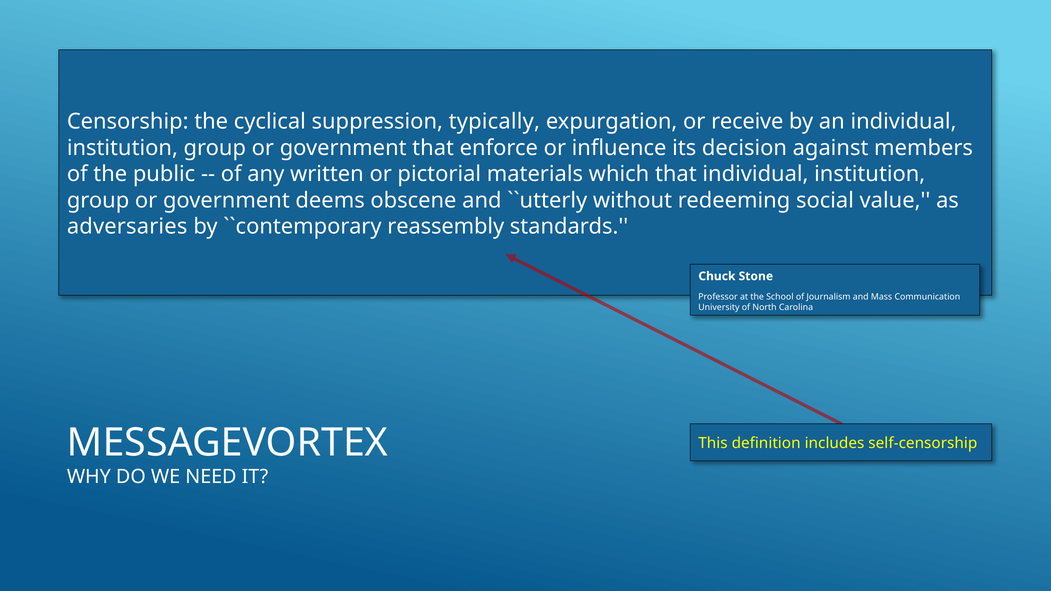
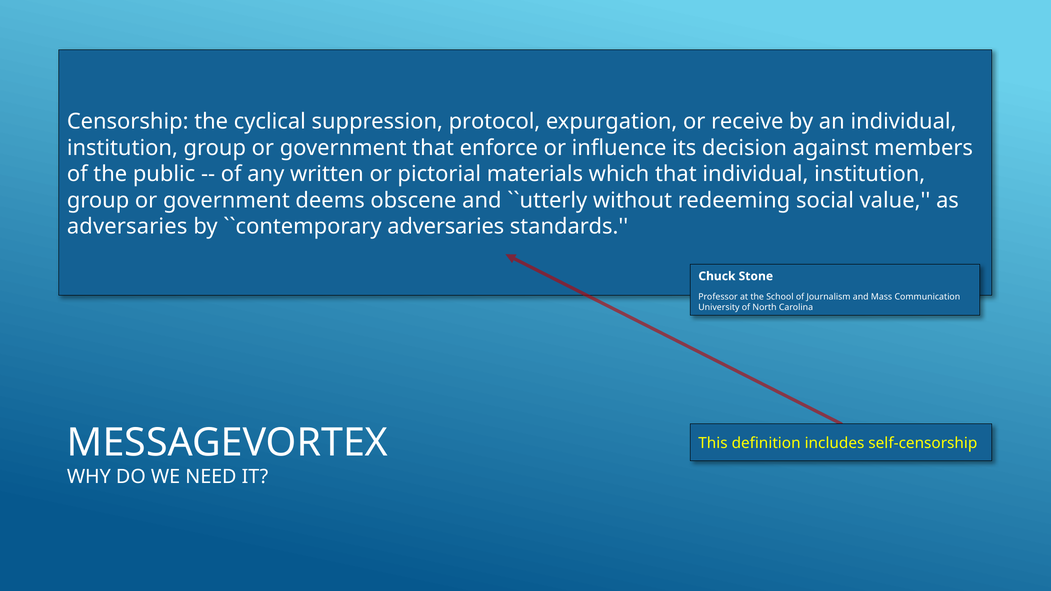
typically: typically -> protocol (494, 122)
reassembly: reassembly -> adversaries (446, 227)
